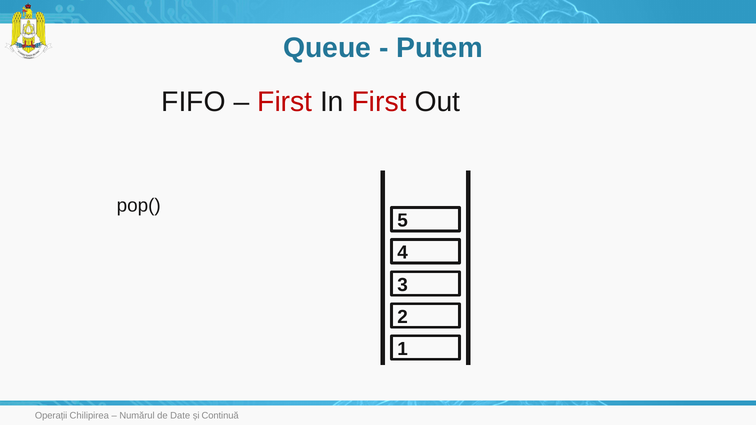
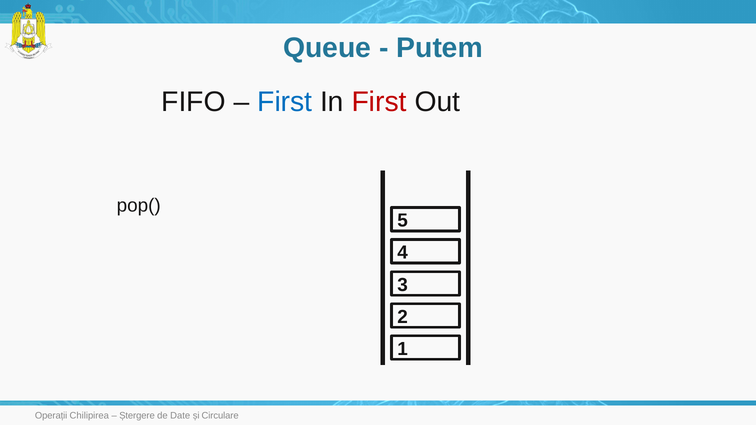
First colour: red -> blue (285, 102)
Numărul: Numărul -> Ștergere (137, 416)
Continuă: Continuă -> Circulare (220, 416)
